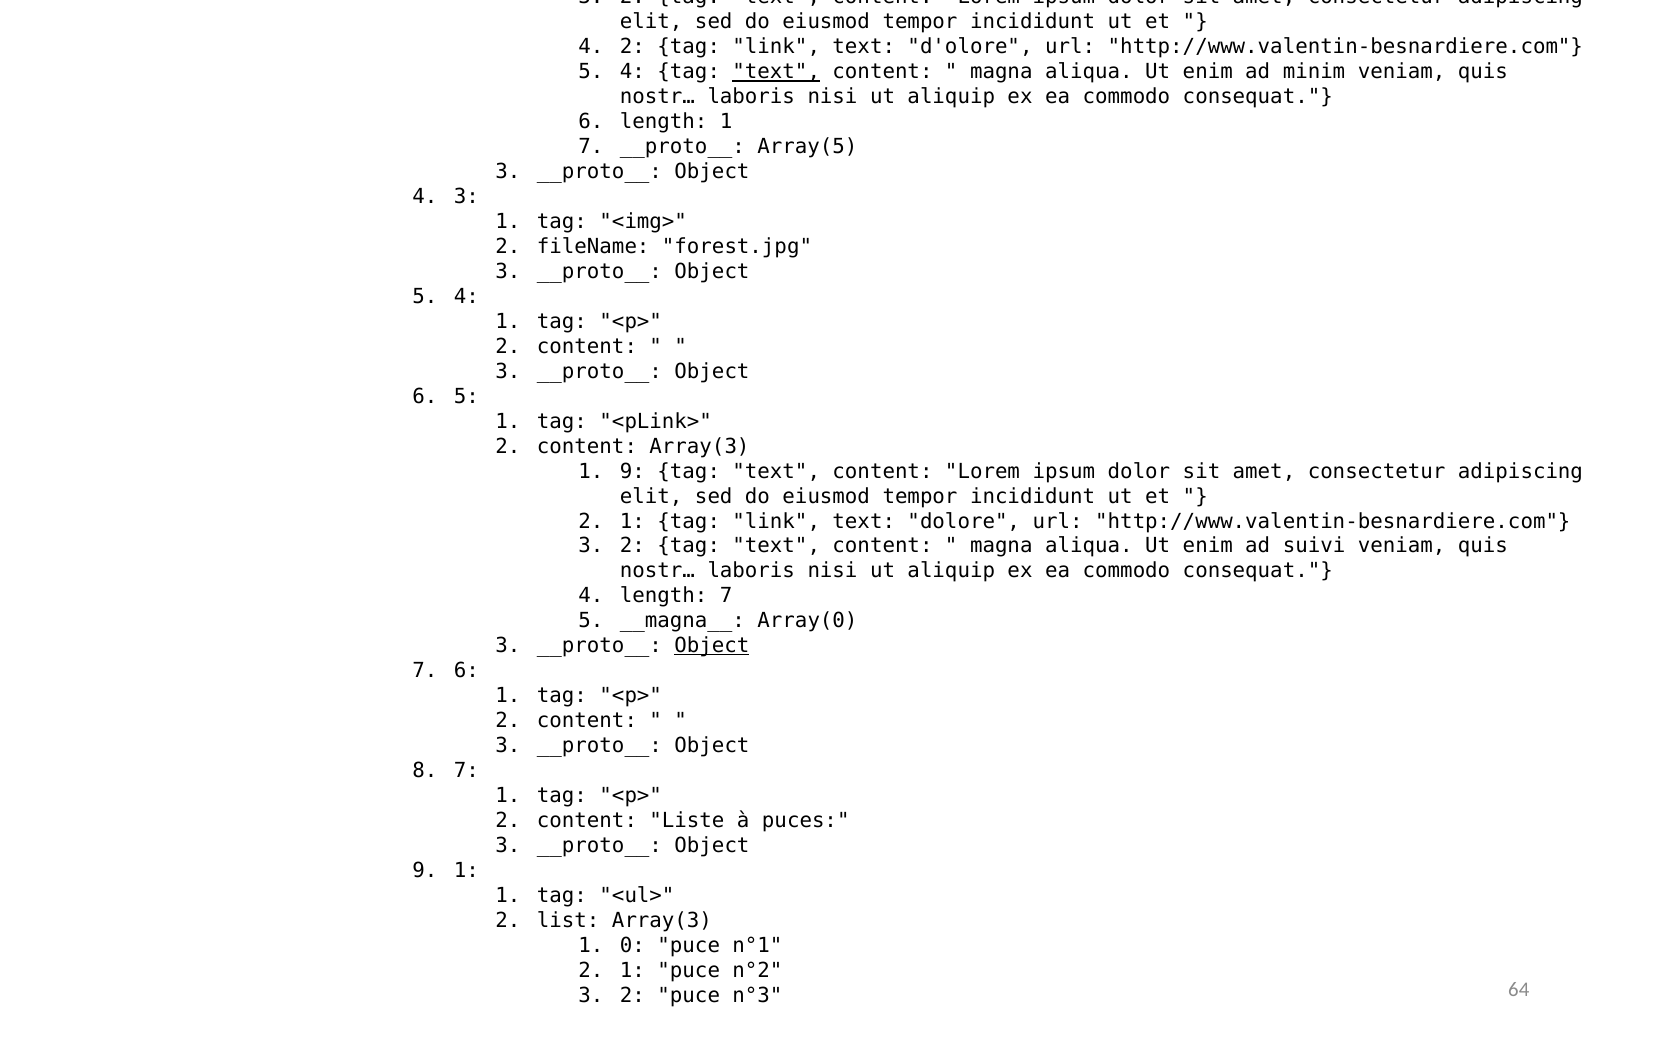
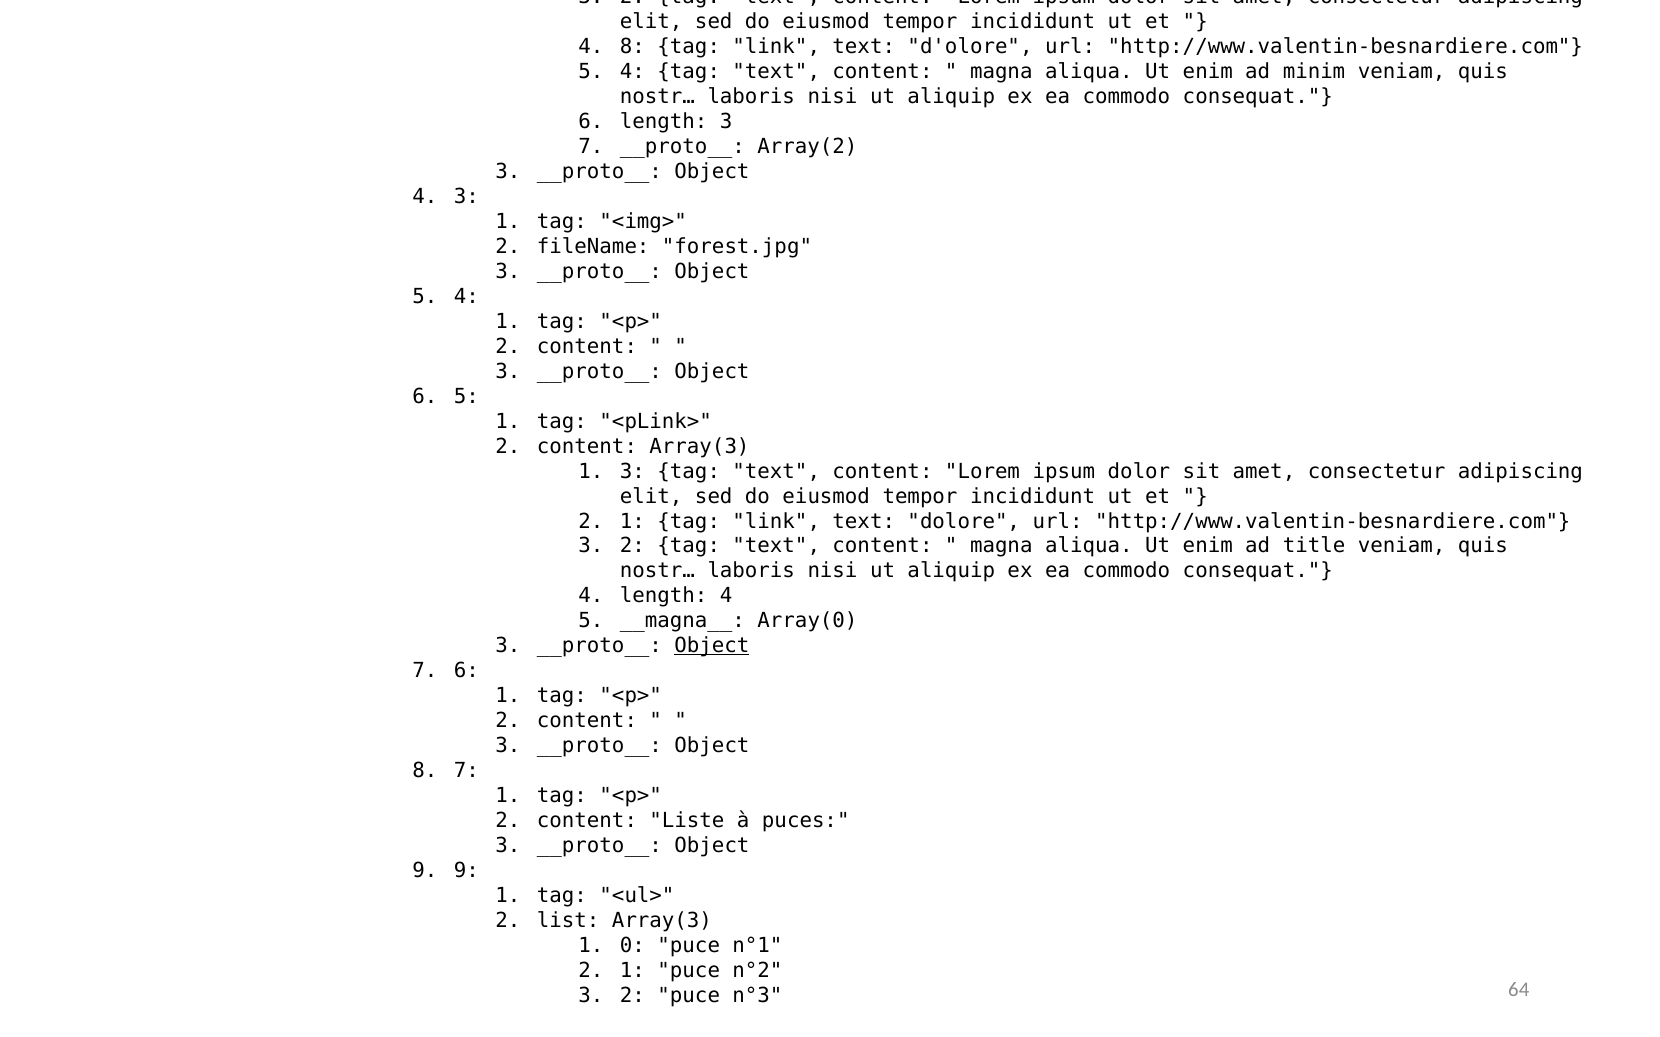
4 2: 2 -> 8 (632, 47)
text underline: present -> none (776, 72)
length 1: 1 -> 3 (726, 122)
__proto__ Array(5: Array(5 -> Array(2 (807, 147)
1 9: 9 -> 3 (632, 471)
ad suivi: suivi -> title (1314, 546)
length 7: 7 -> 4 (726, 596)
1: 1 -> 9 (466, 871)
